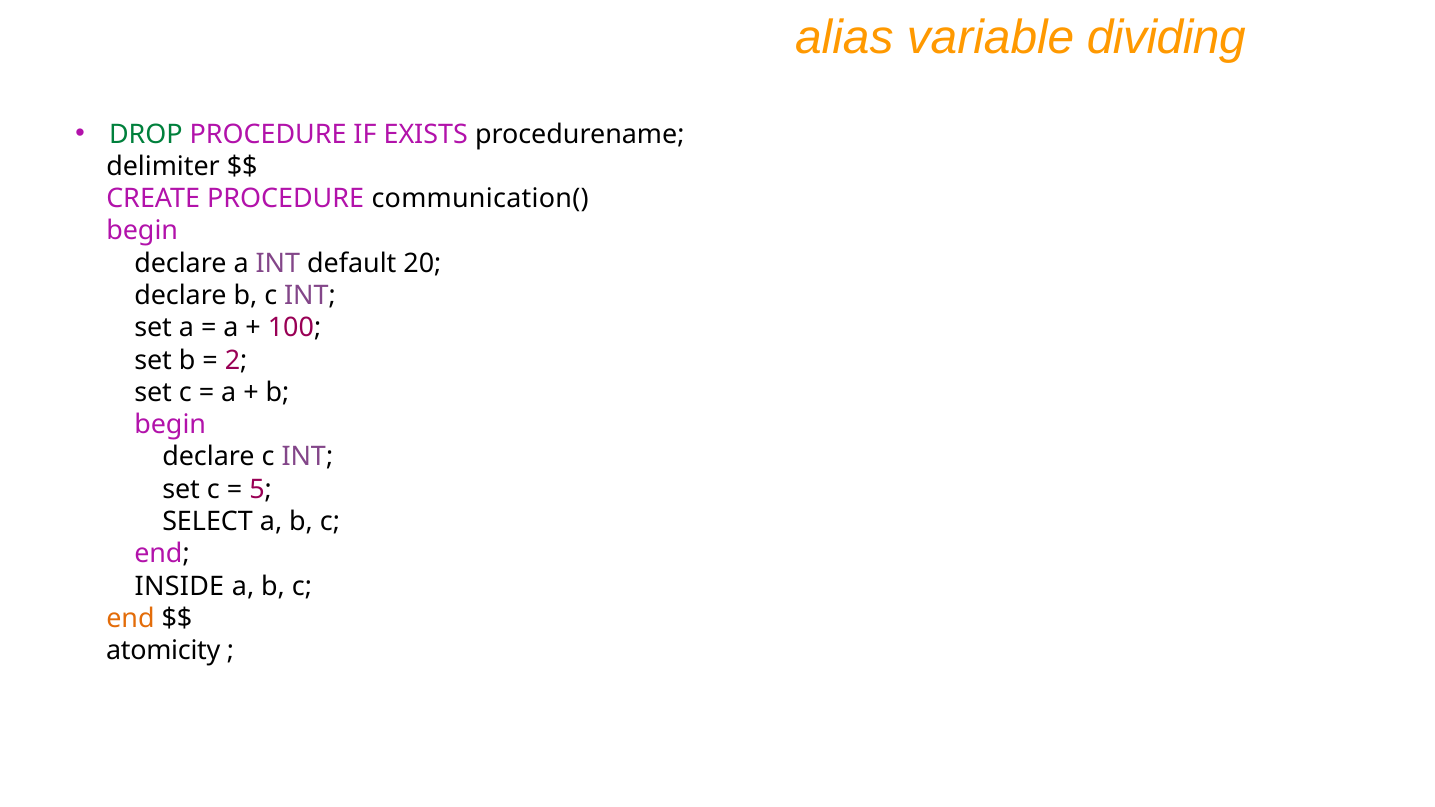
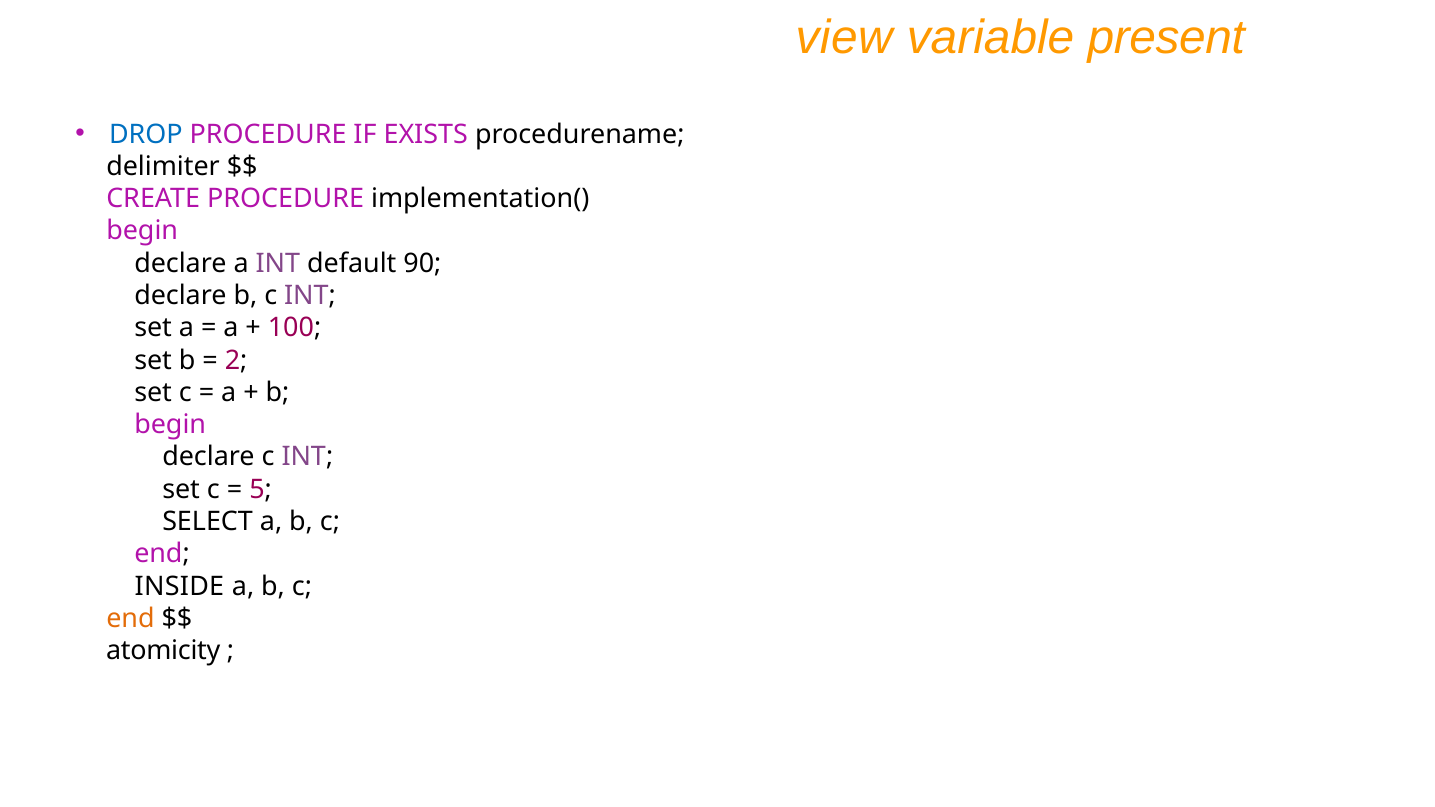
alias: alias -> view (844, 37)
dividing: dividing -> present (1166, 37)
DROP colour: green -> blue (146, 134)
communication(: communication( -> implementation( (480, 199)
20: 20 -> 90 (422, 263)
